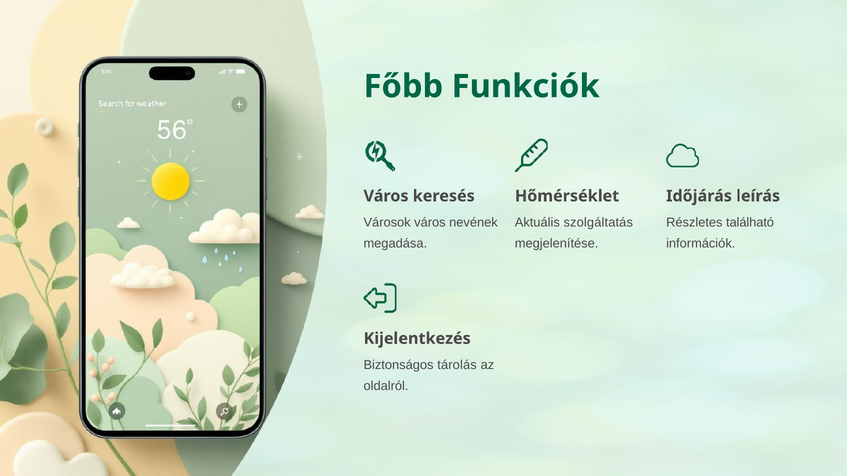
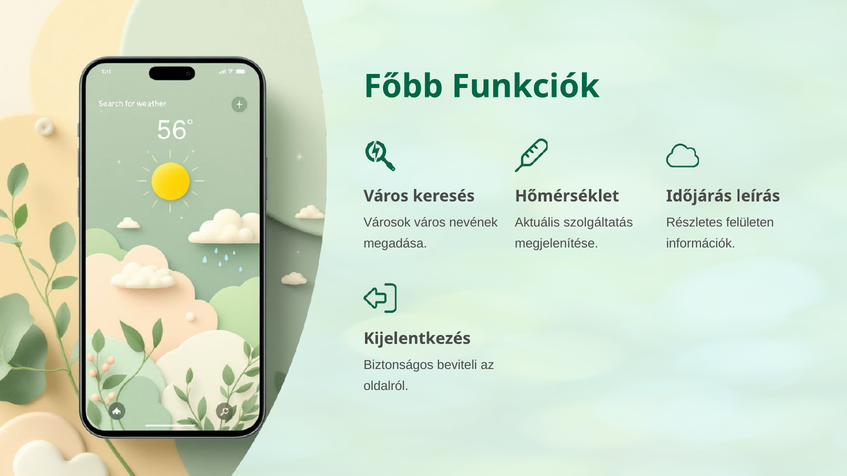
található: található -> felületen (750, 223)
tárolás: tárolás -> beviteli (457, 365)
